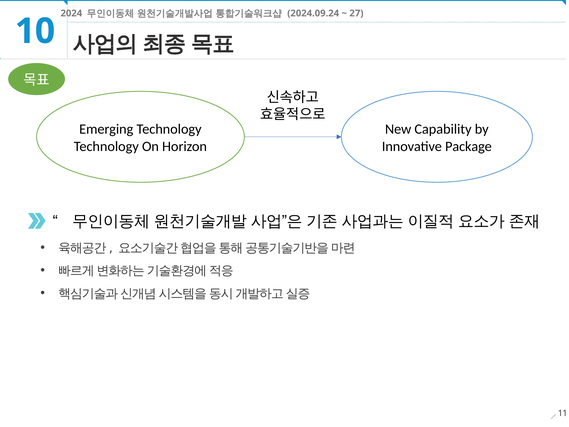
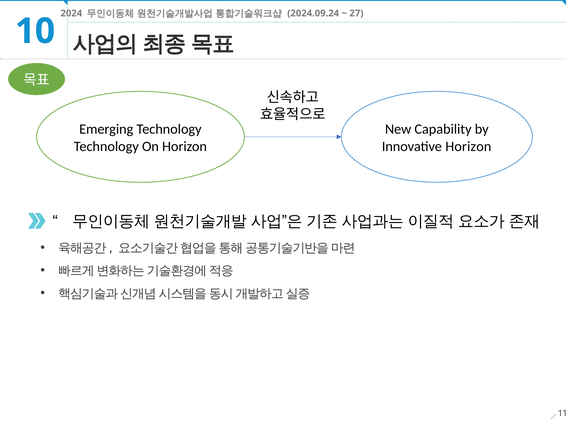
Innovative Package: Package -> Horizon (468, 146)
